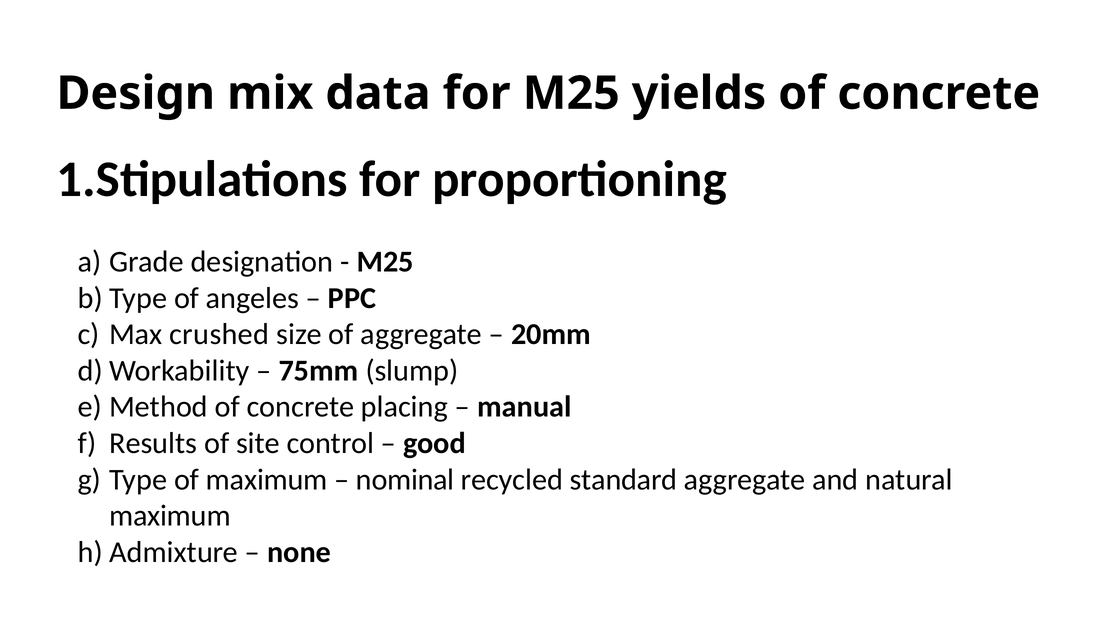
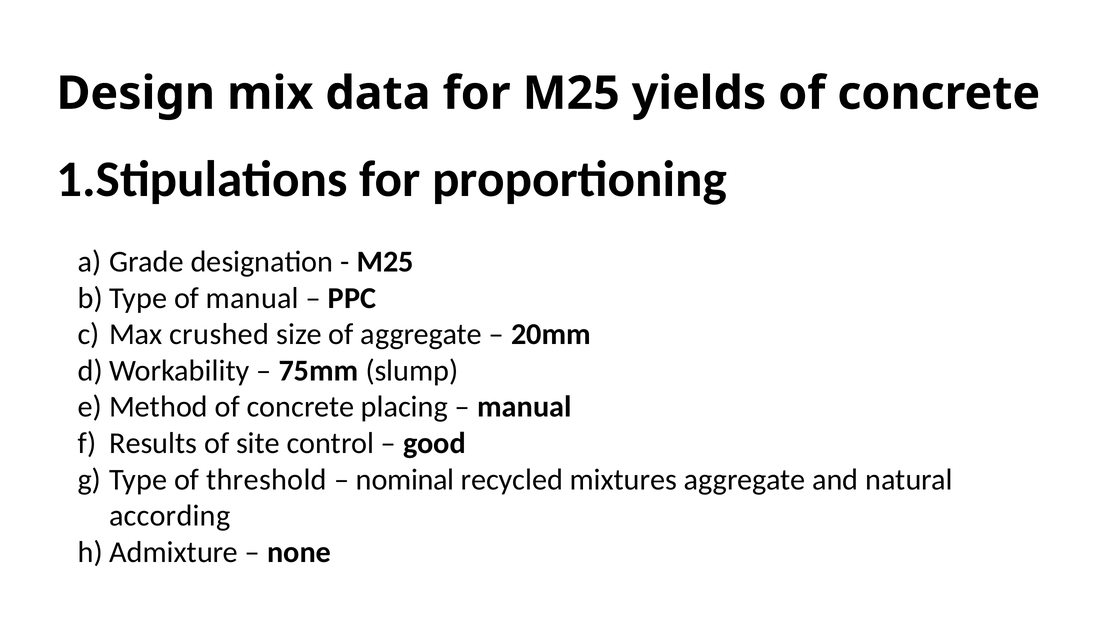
of angeles: angeles -> manual (252, 298)
of maximum: maximum -> threshold (267, 480)
standard: standard -> mixtures (623, 480)
maximum: maximum -> according (170, 516)
